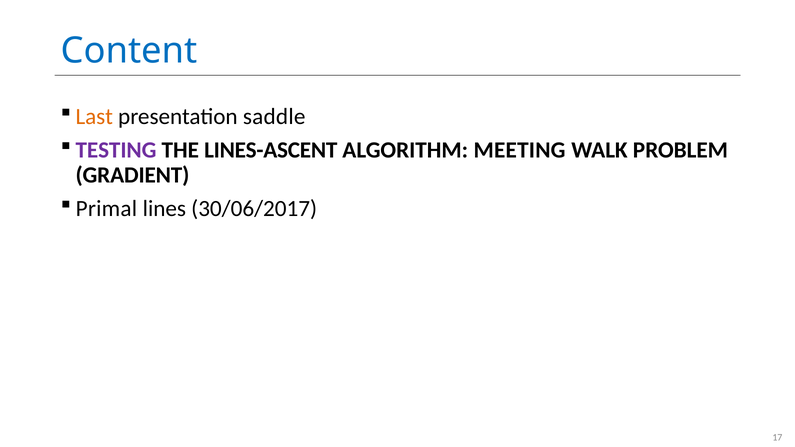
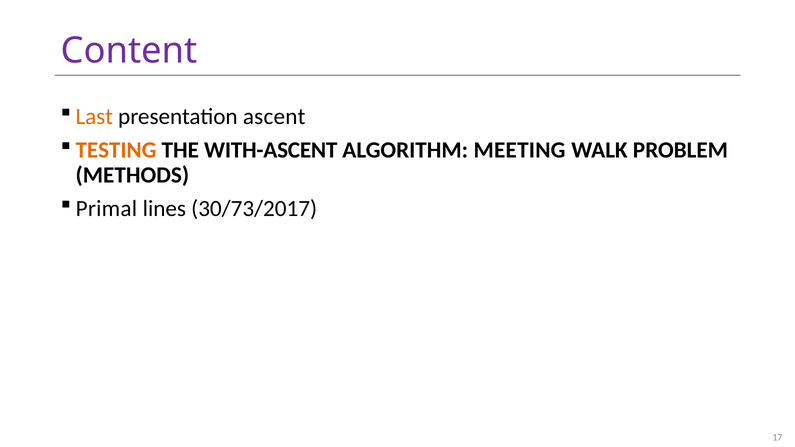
Content colour: blue -> purple (129, 51)
saddle: saddle -> ascent (274, 117)
TESTING colour: purple -> orange (116, 150)
LINES-ASCENT: LINES-ASCENT -> WITH-ASCENT (271, 150)
GRADIENT: GRADIENT -> METHODS (132, 175)
30/06/2017: 30/06/2017 -> 30/73/2017 (254, 208)
